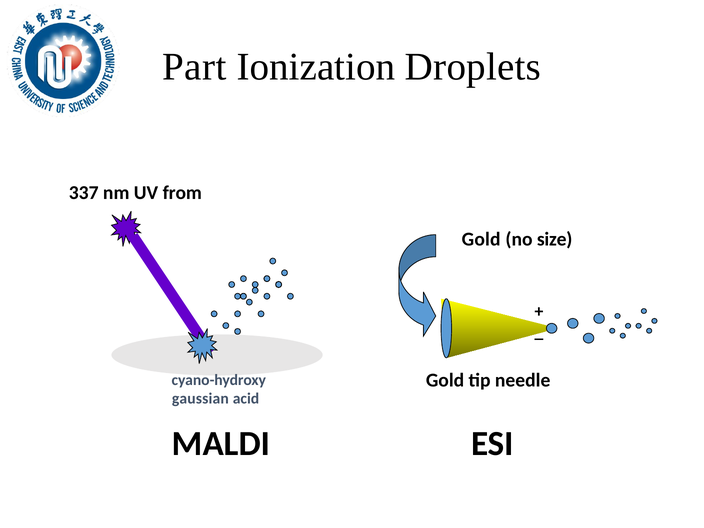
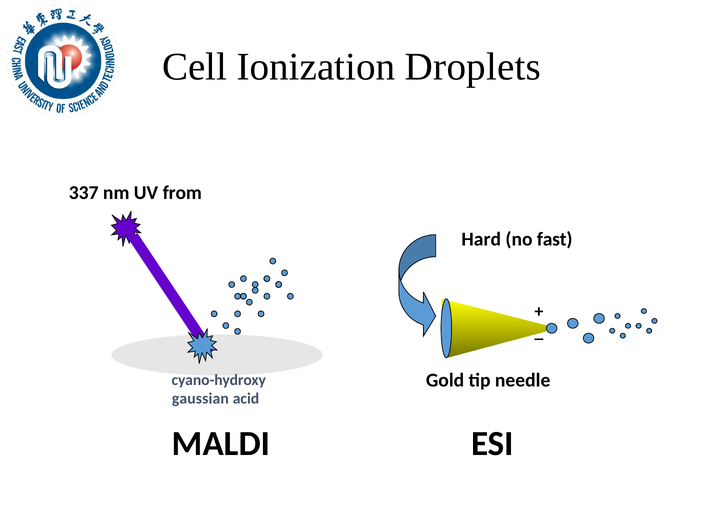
Part: Part -> Cell (195, 67)
Gold: Gold -> Hard (481, 239)
size: size -> fast (555, 239)
